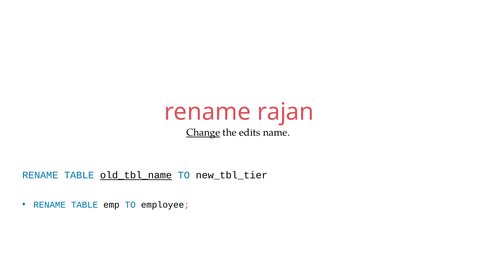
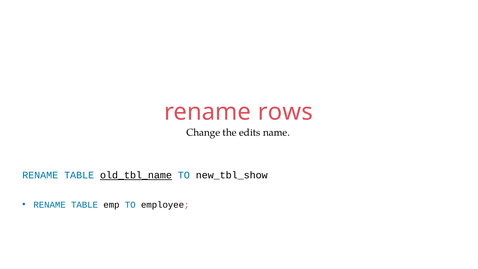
rajan: rajan -> rows (285, 112)
Change underline: present -> none (203, 133)
new_tbl_tier: new_tbl_tier -> new_tbl_show (232, 175)
